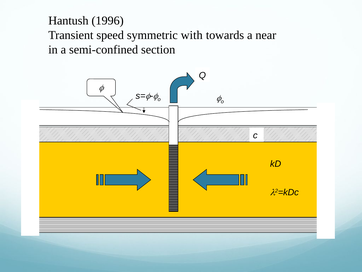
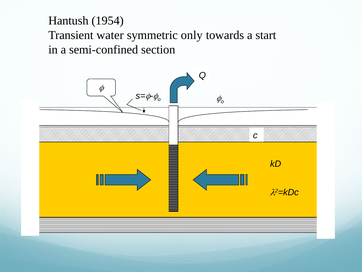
1996: 1996 -> 1954 (108, 21)
speed: speed -> water (110, 35)
with: with -> only (192, 35)
near: near -> start (266, 35)
